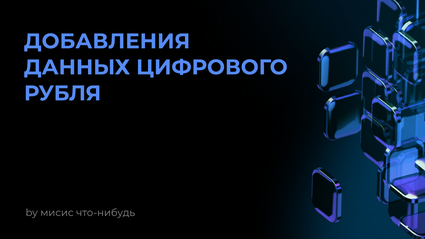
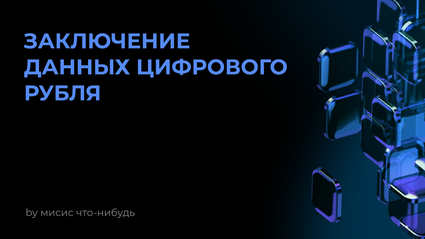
ДОБАВЛЕНИЯ: ДОБАВЛЕНИЯ -> ЗАКЛЮЧЕНИЕ (107, 41)
